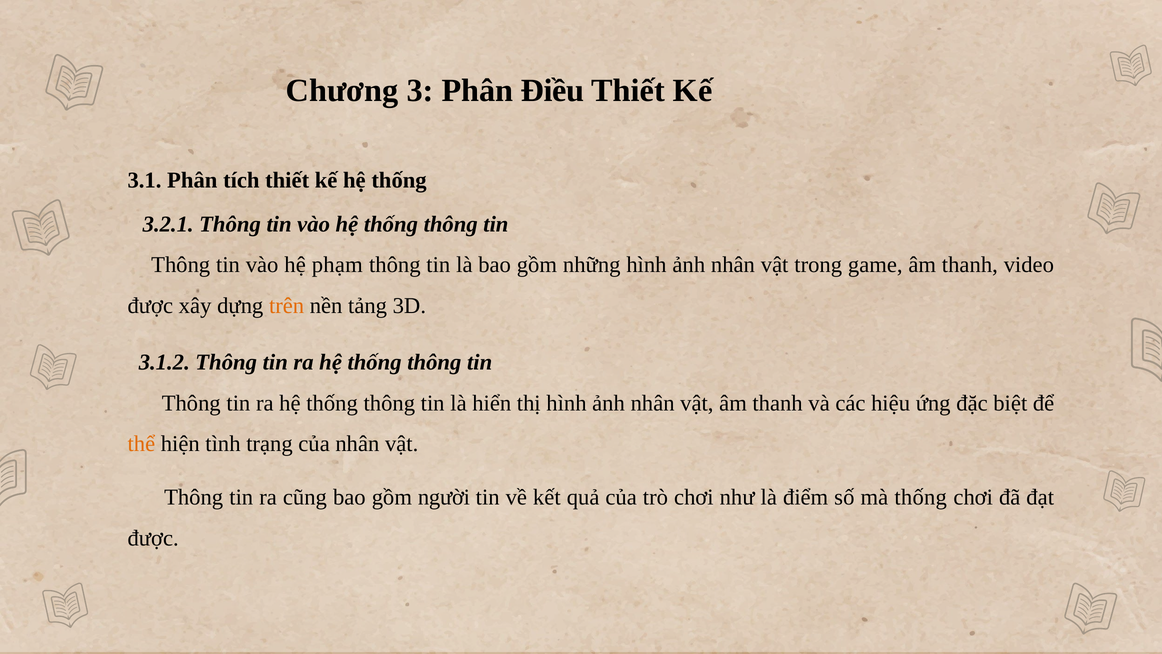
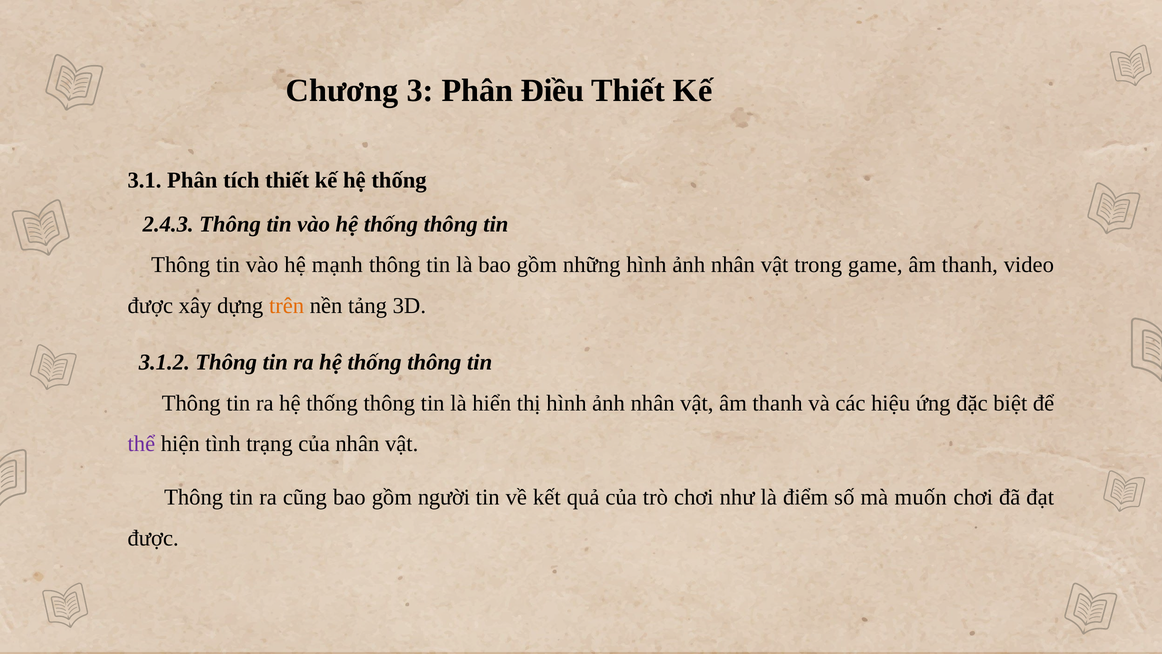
3.2.1: 3.2.1 -> 2.4.3 (168, 224)
phạm: phạm -> mạnh (337, 265)
thể colour: orange -> purple (141, 444)
mà thống: thống -> muốn (921, 497)
